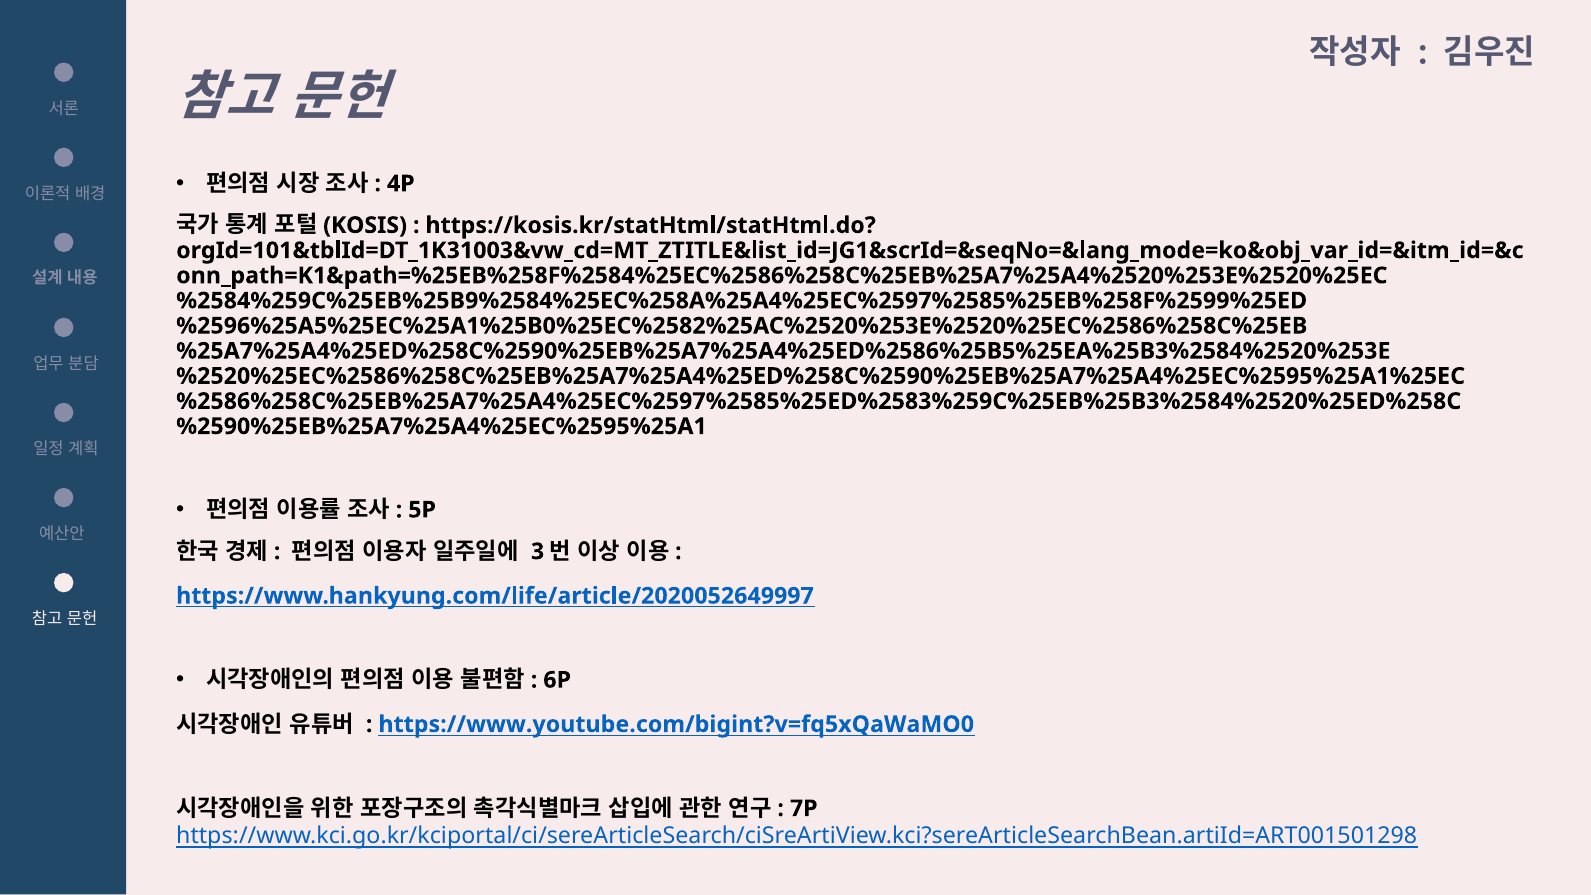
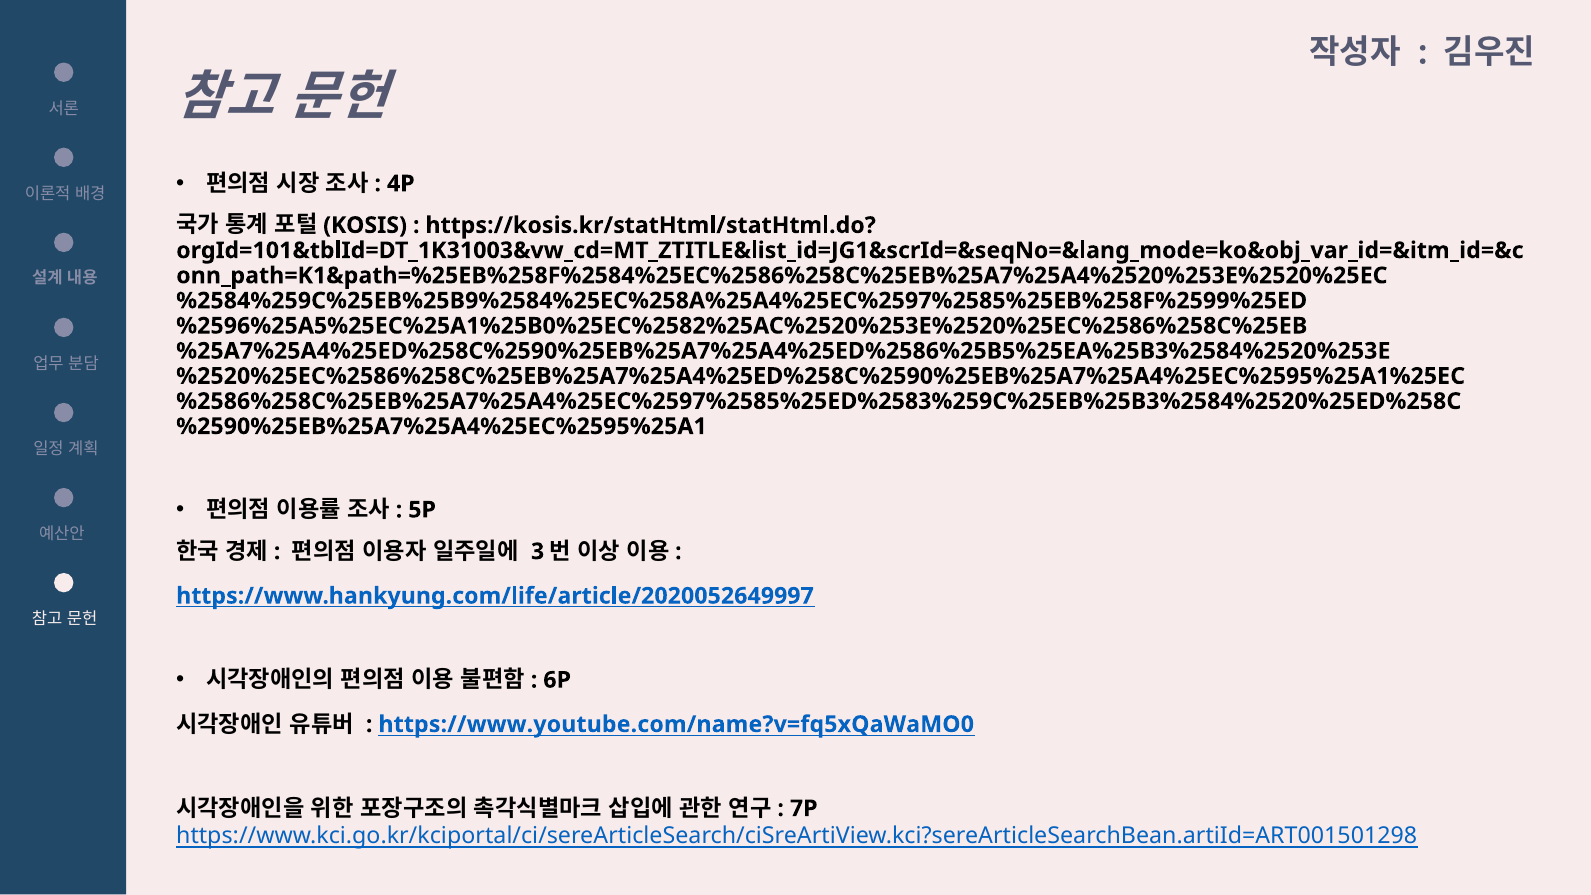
https://www.youtube.com/bigint?v=fq5xQaWaMO0: https://www.youtube.com/bigint?v=fq5xQaWaMO0 -> https://www.youtube.com/name?v=fq5xQaWaMO0 (676, 724)
